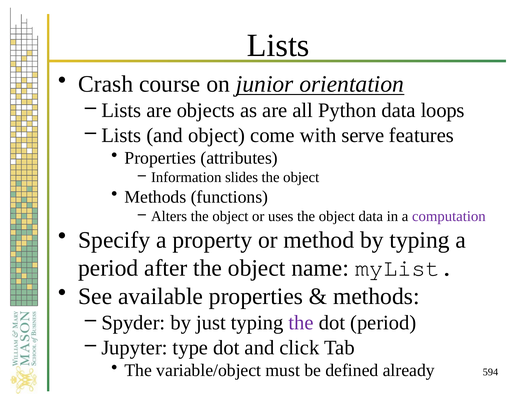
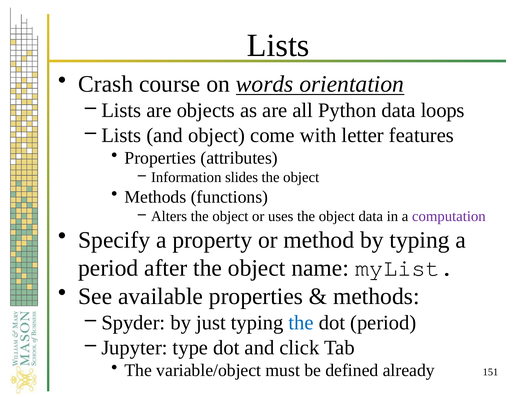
junior: junior -> words (265, 84)
serve: serve -> letter (363, 135)
the colour: purple -> blue (301, 322)
594: 594 -> 151 (490, 372)
